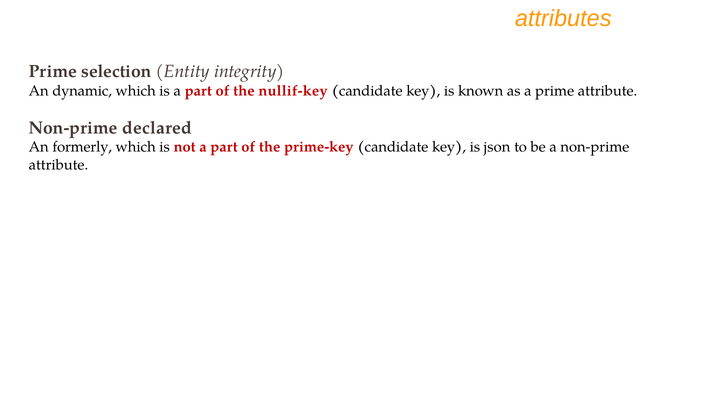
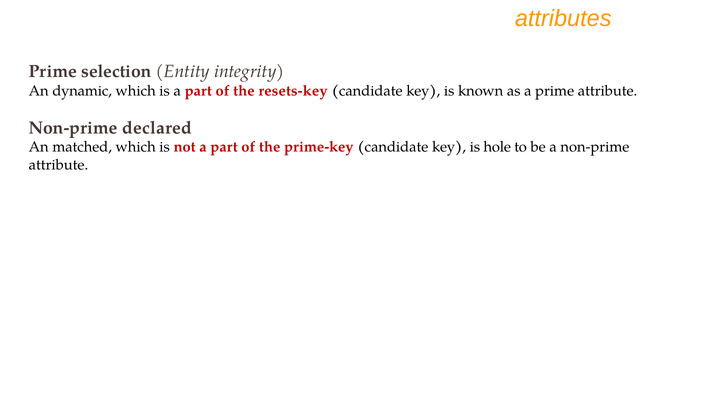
nullif-key: nullif-key -> resets-key (293, 91)
formerly: formerly -> matched (82, 147)
json: json -> hole (497, 147)
